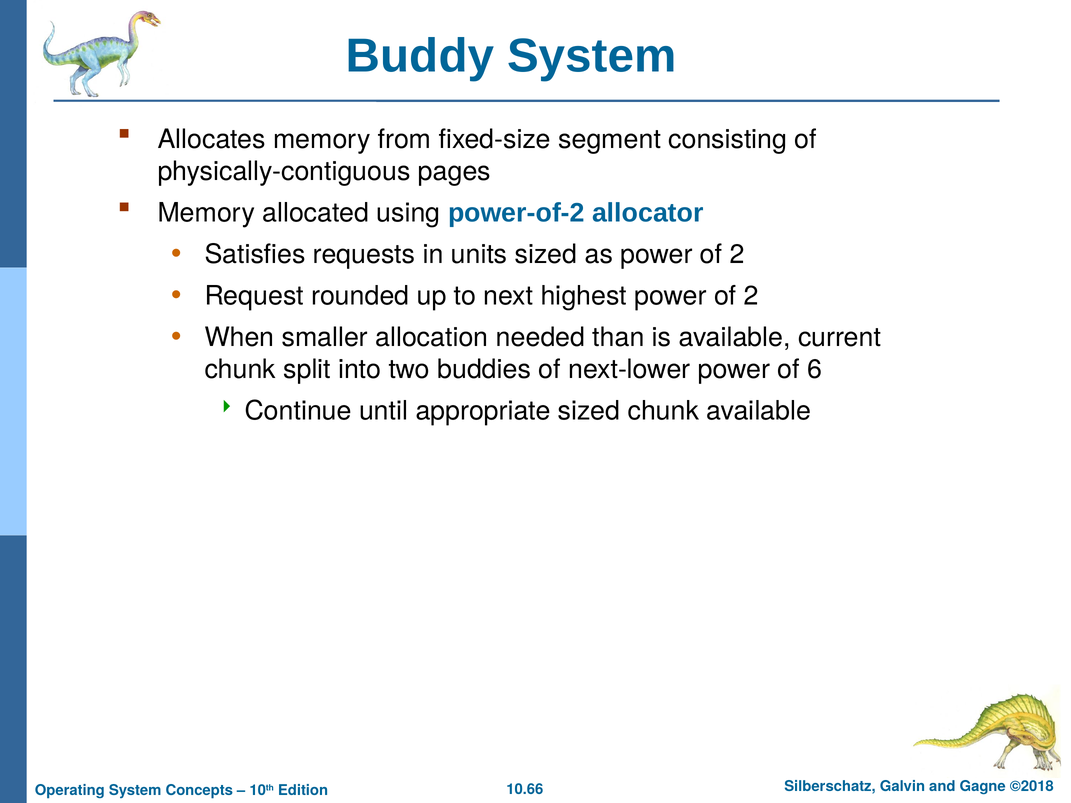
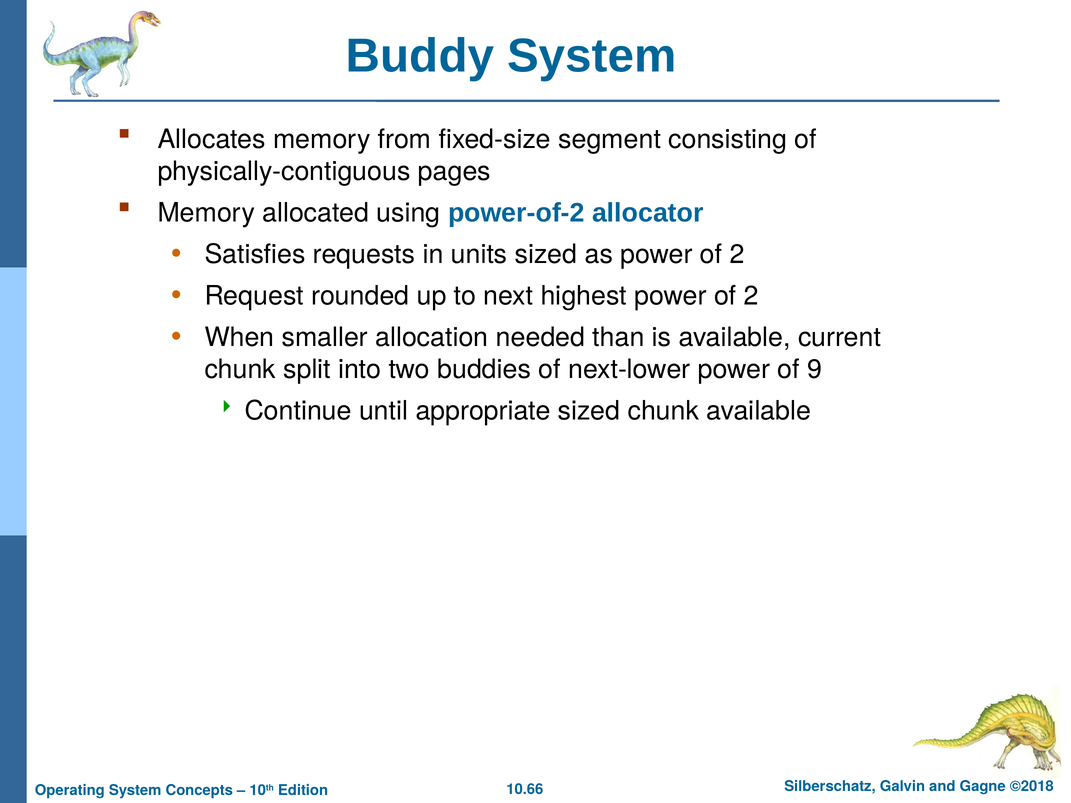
6: 6 -> 9 (815, 370)
